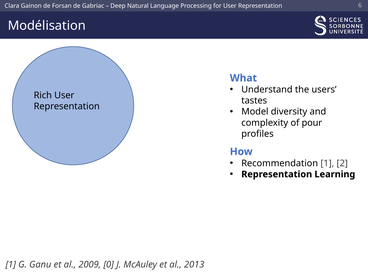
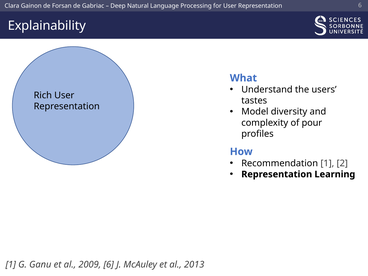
Modélisation: Modélisation -> Explainability (47, 26)
2009 0: 0 -> 6 (109, 265)
